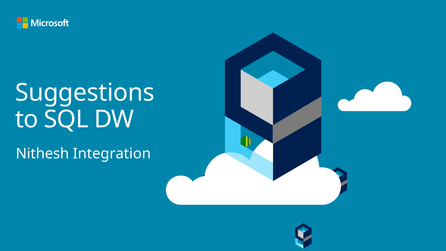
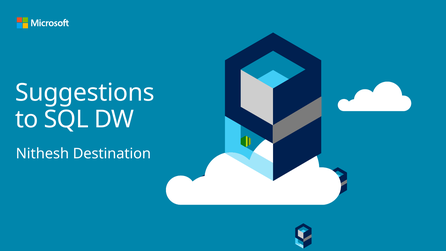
Integration: Integration -> Destination (112, 154)
